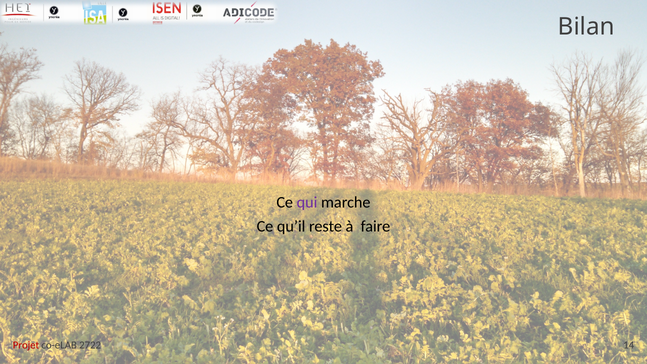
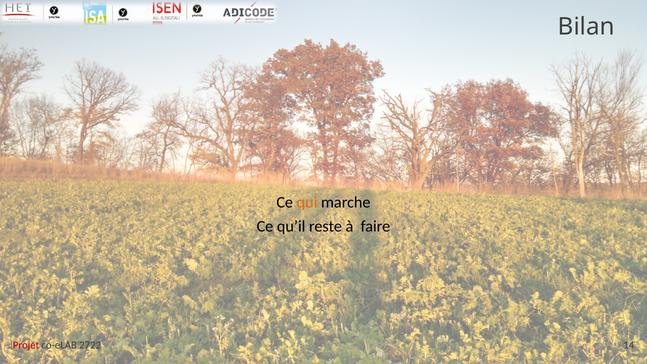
qui colour: purple -> orange (307, 202)
